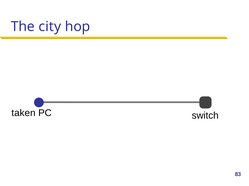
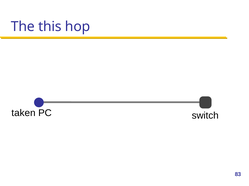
city: city -> this (50, 27)
